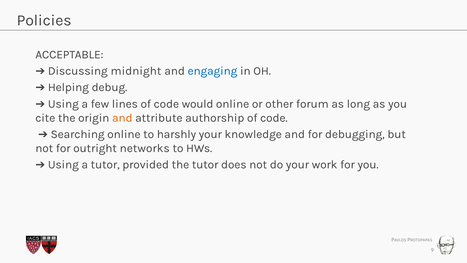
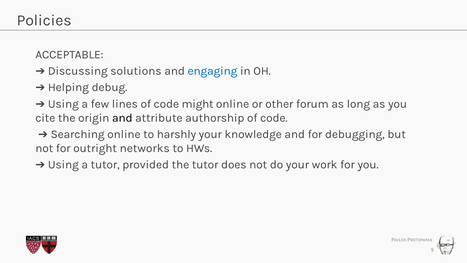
midnight: midnight -> solutions (136, 71)
would: would -> might (198, 104)
and colour: orange -> black (122, 118)
